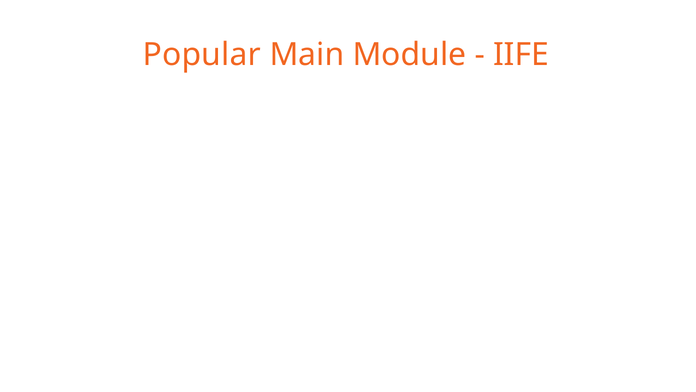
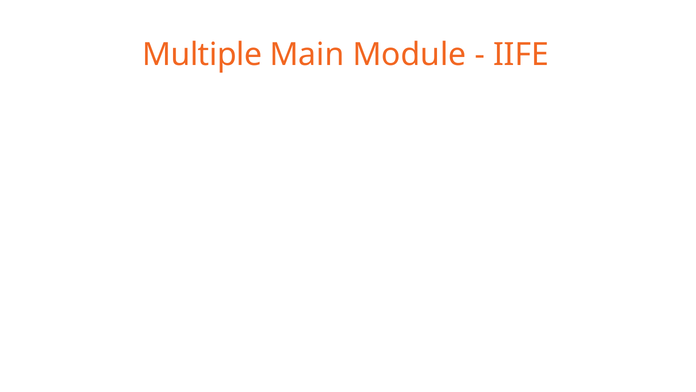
Popular: Popular -> Multiple (202, 55)
